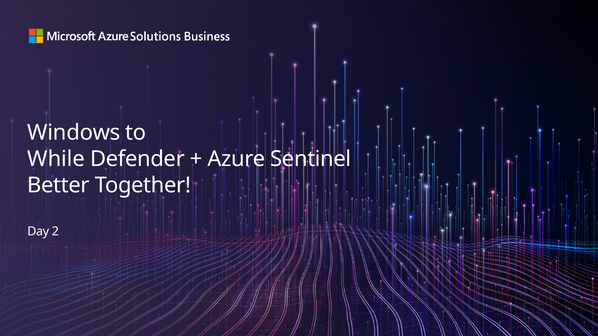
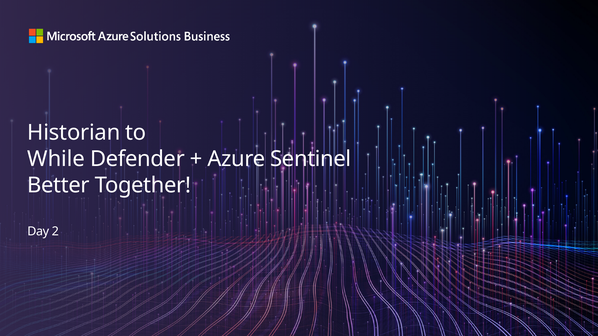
Windows: Windows -> Historian (74, 133)
